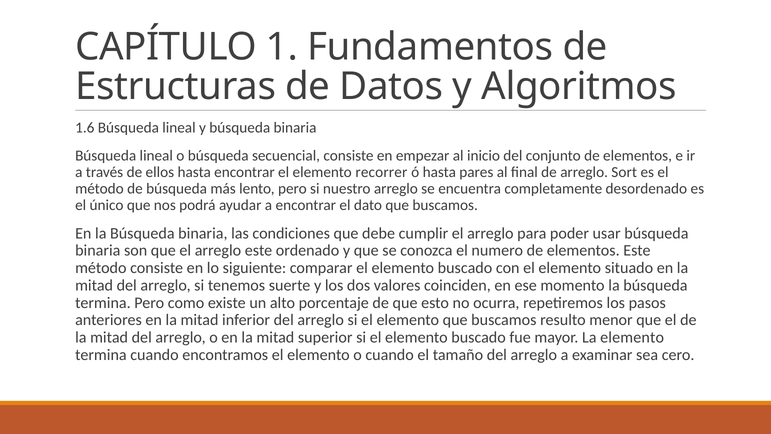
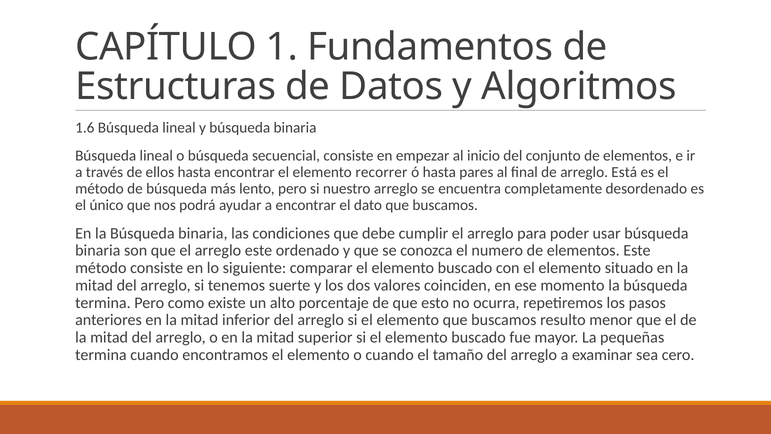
Sort: Sort -> Está (624, 172)
La elemento: elemento -> pequeñas (632, 337)
